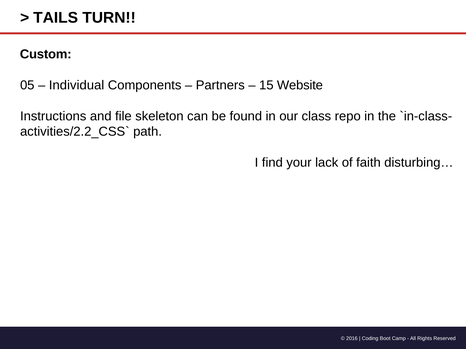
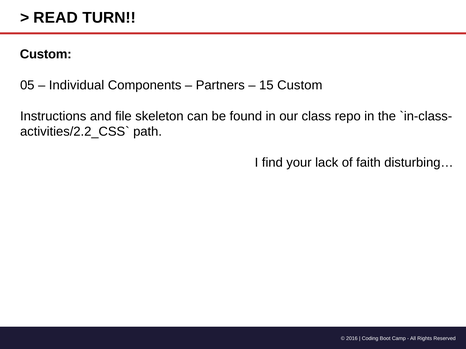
TAILS: TAILS -> READ (56, 18)
15 Website: Website -> Custom (300, 85)
